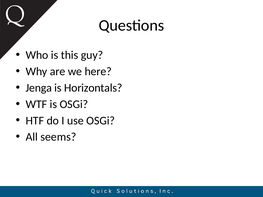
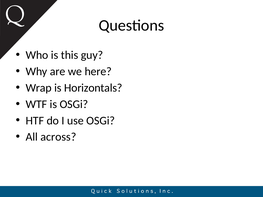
Jenga: Jenga -> Wrap (39, 88)
seems: seems -> across (58, 137)
